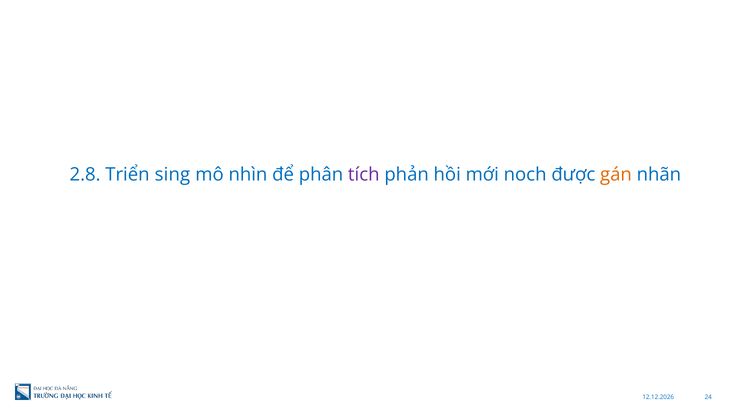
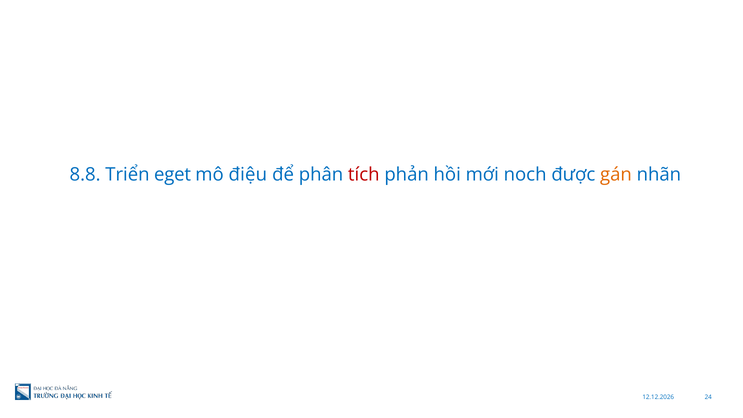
2.8: 2.8 -> 8.8 (85, 174)
sing: sing -> eget (173, 174)
nhìn: nhìn -> điệu (248, 174)
tích colour: purple -> red (364, 174)
